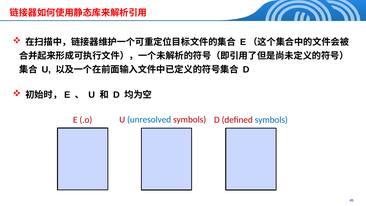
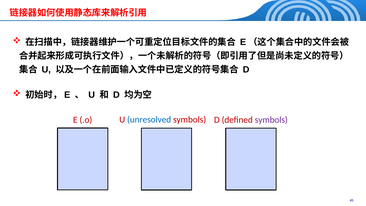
symbols colour: blue -> purple (271, 120)
